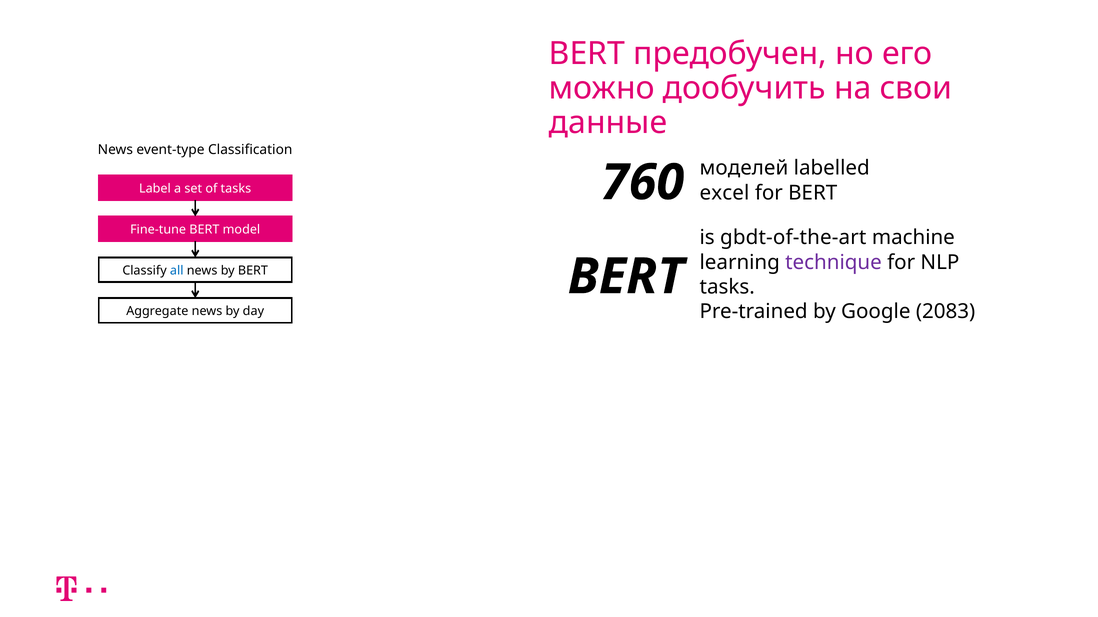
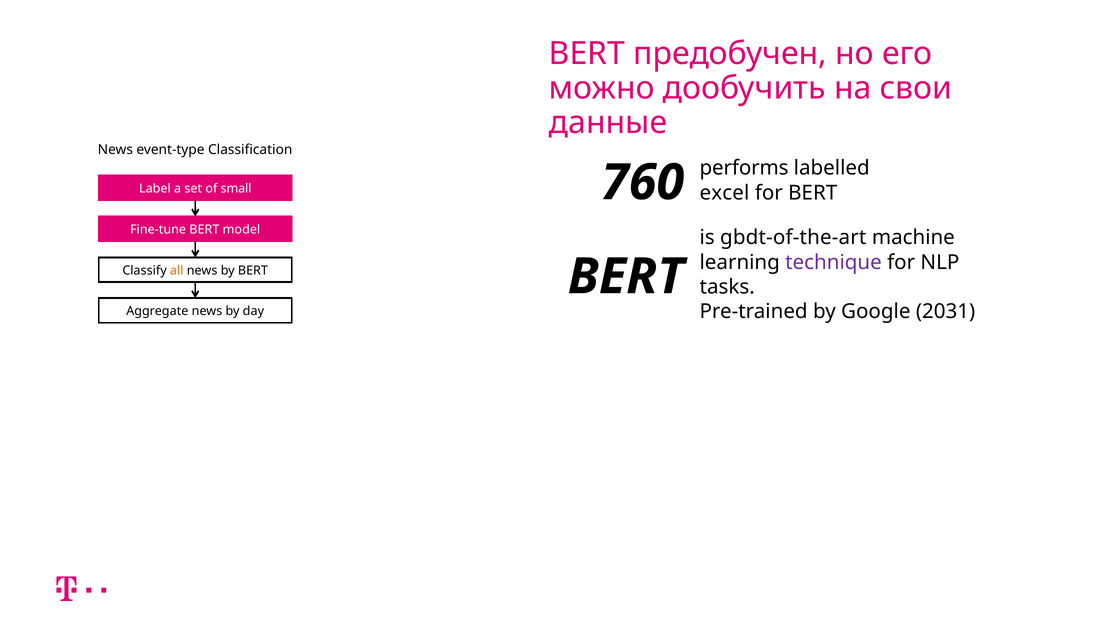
моделей: моделей -> performs (744, 168)
of tasks: tasks -> small (236, 189)
all colour: blue -> orange (177, 271)
2083: 2083 -> 2031 (946, 312)
